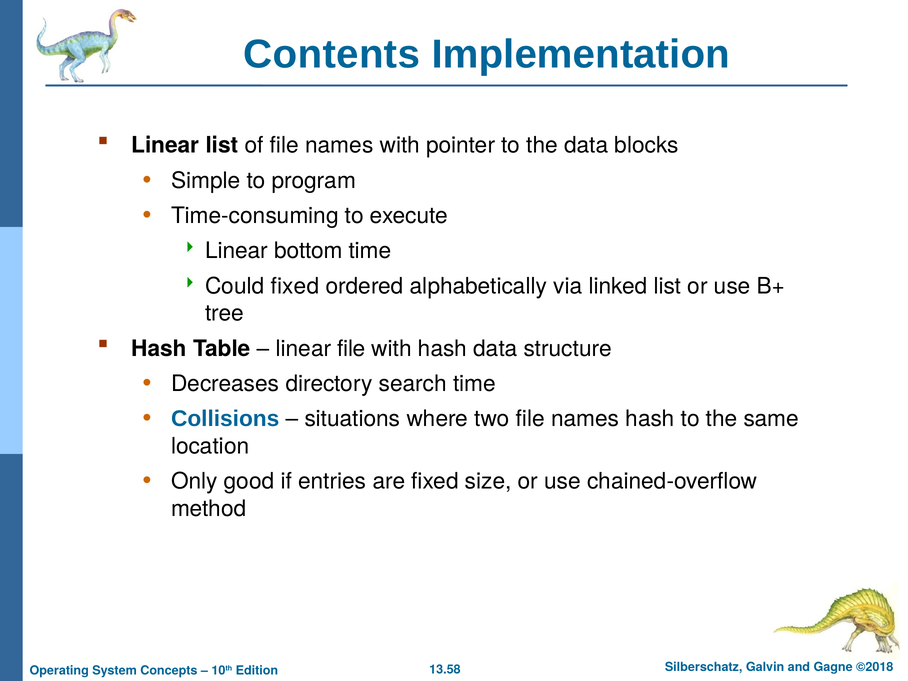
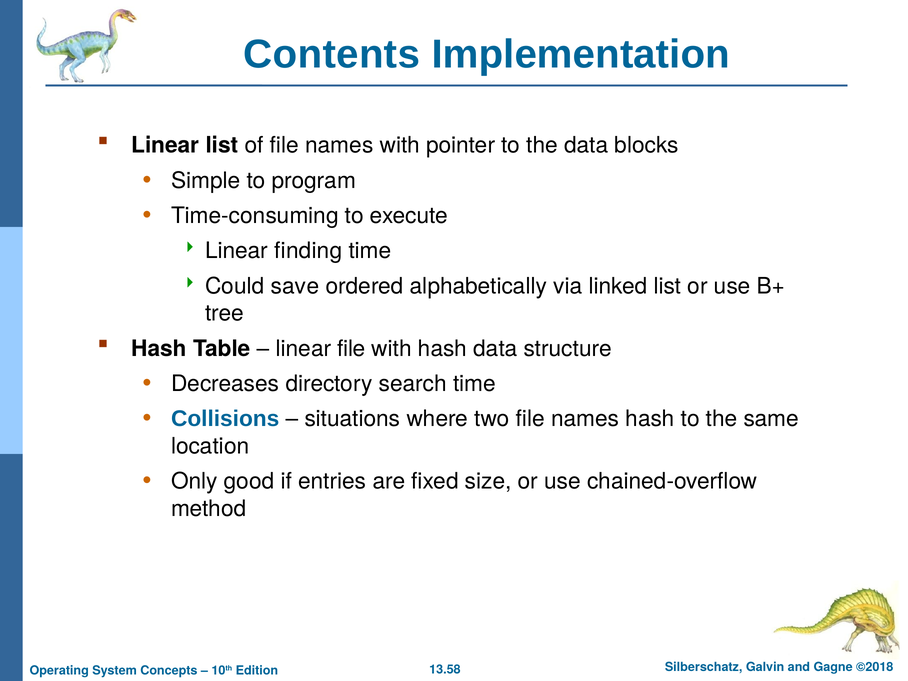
bottom: bottom -> finding (308, 251)
Could fixed: fixed -> save (295, 286)
